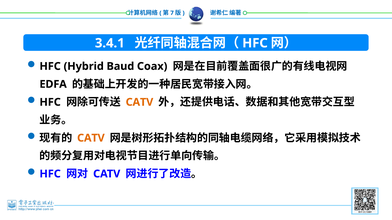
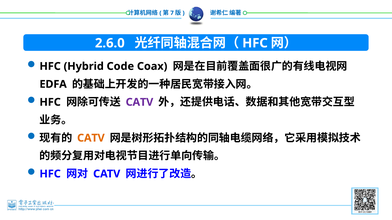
3.4.1: 3.4.1 -> 2.6.0 (110, 43)
Baud: Baud -> Code (120, 66)
CATV colour: orange -> purple (139, 102)
